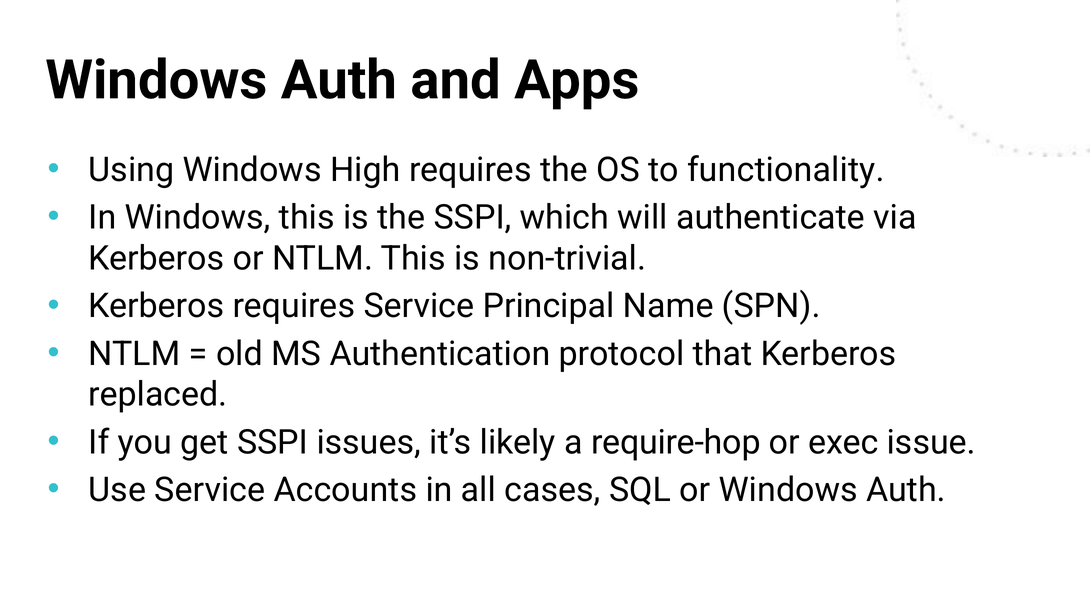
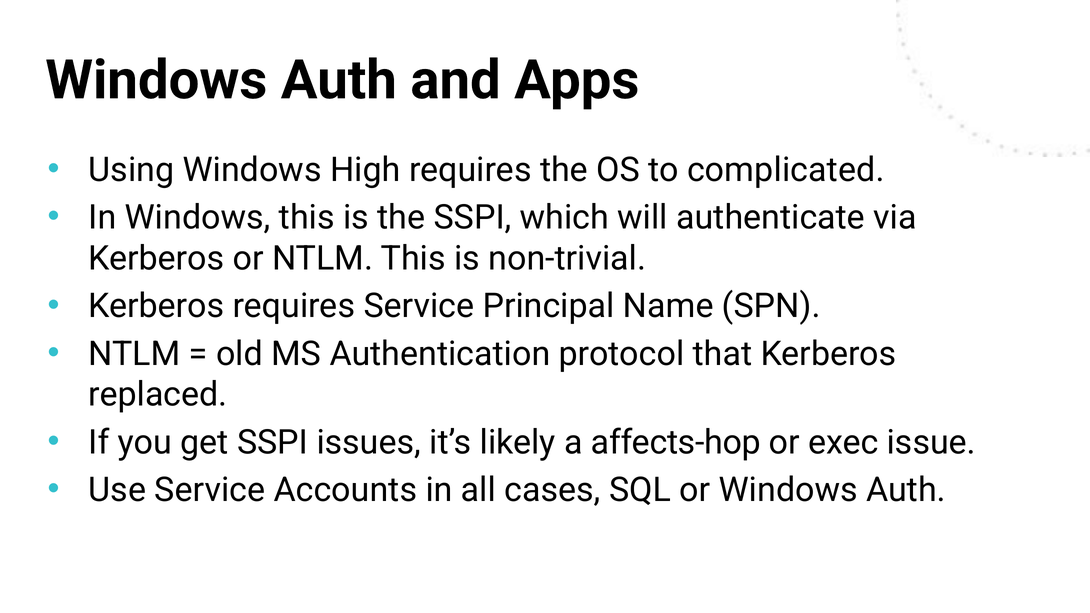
functionality: functionality -> complicated (786, 170)
require-hop: require-hop -> affects-hop (676, 442)
